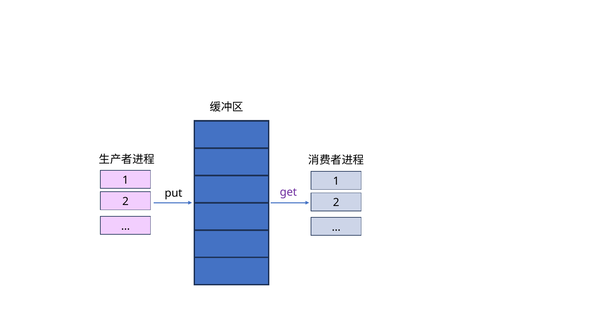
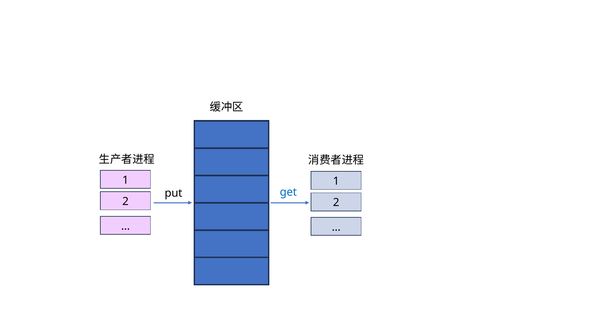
get colour: purple -> blue (288, 192)
